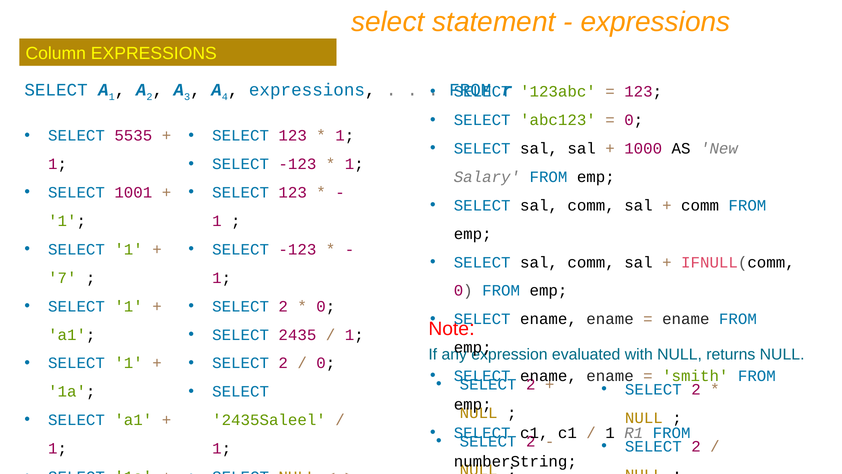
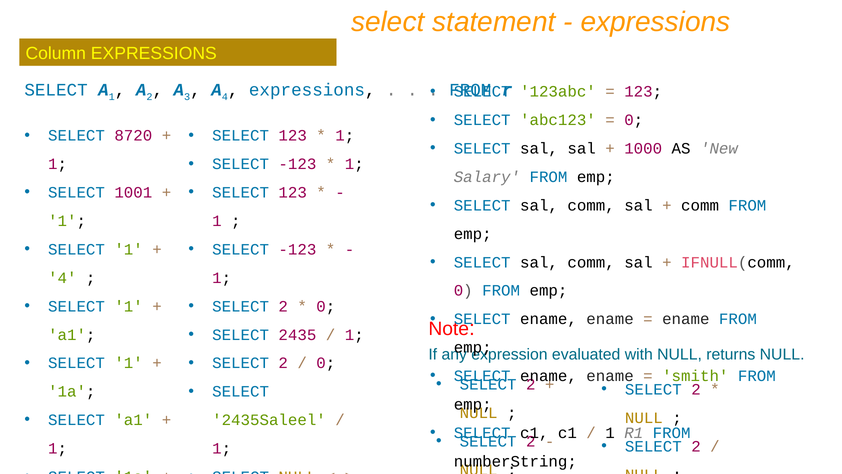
5535: 5535 -> 8720 (133, 136)
7: 7 -> 4 (62, 278)
